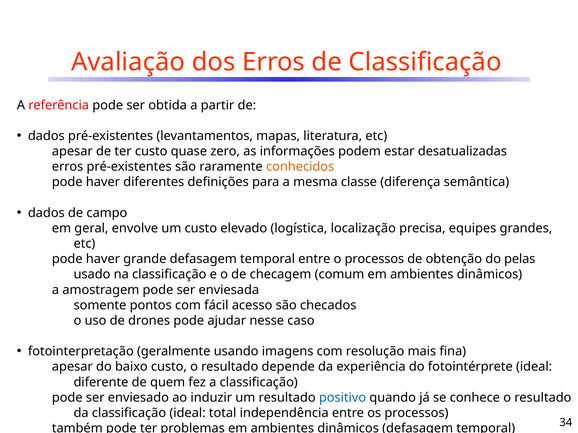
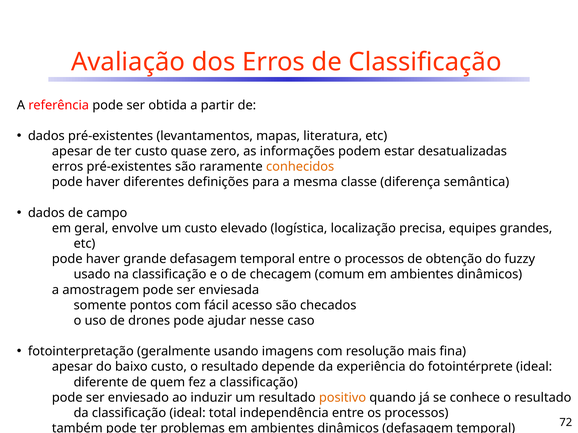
pelas: pelas -> fuzzy (520, 259)
positivo colour: blue -> orange (343, 398)
34: 34 -> 72 (566, 423)
